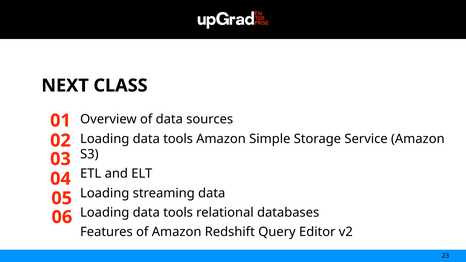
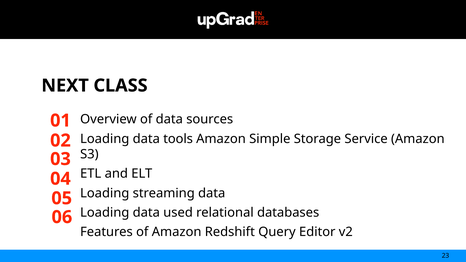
tools: tools -> used (178, 213)
